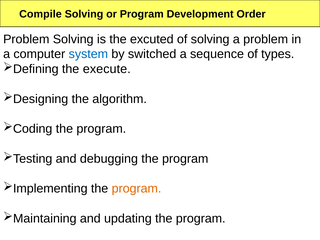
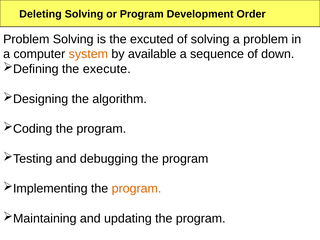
Compile: Compile -> Deleting (40, 14)
system colour: blue -> orange (88, 54)
switched: switched -> available (152, 54)
types: types -> down (278, 54)
